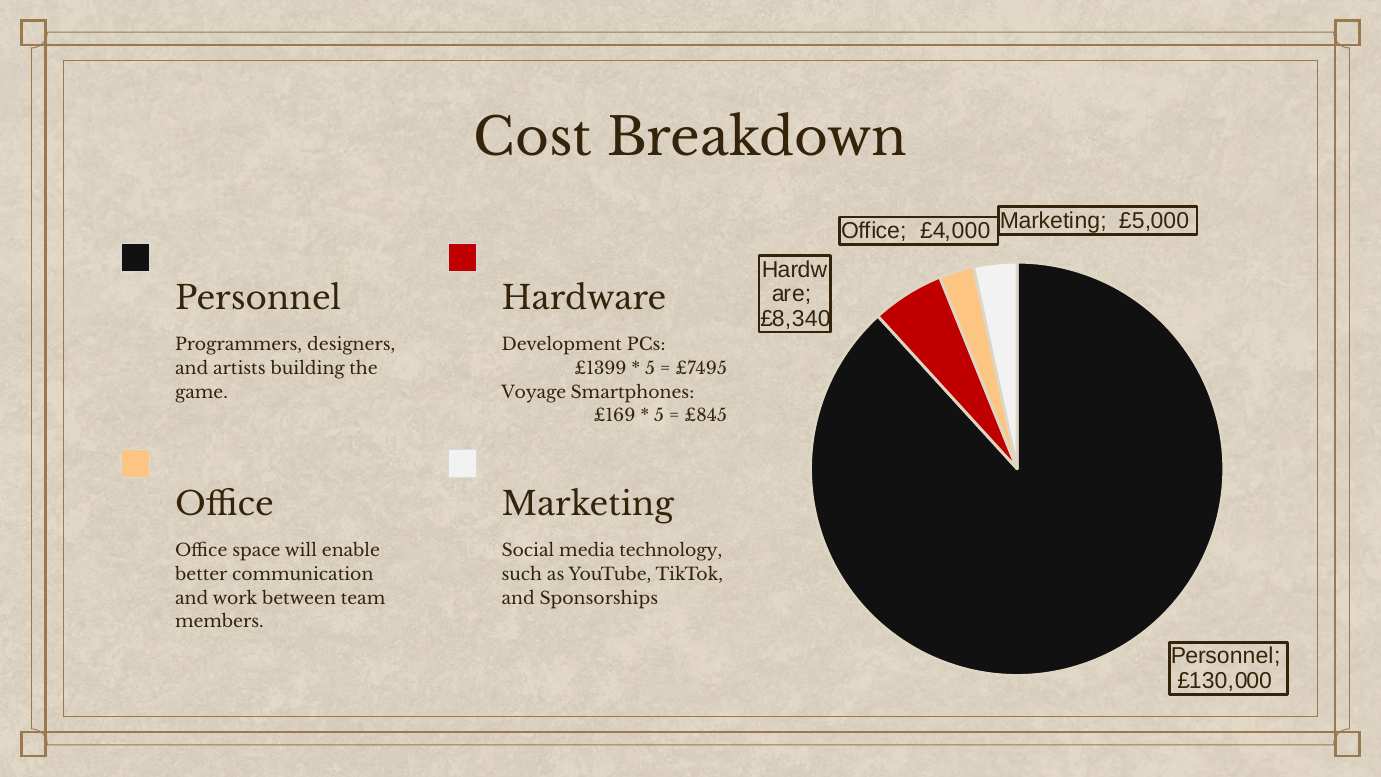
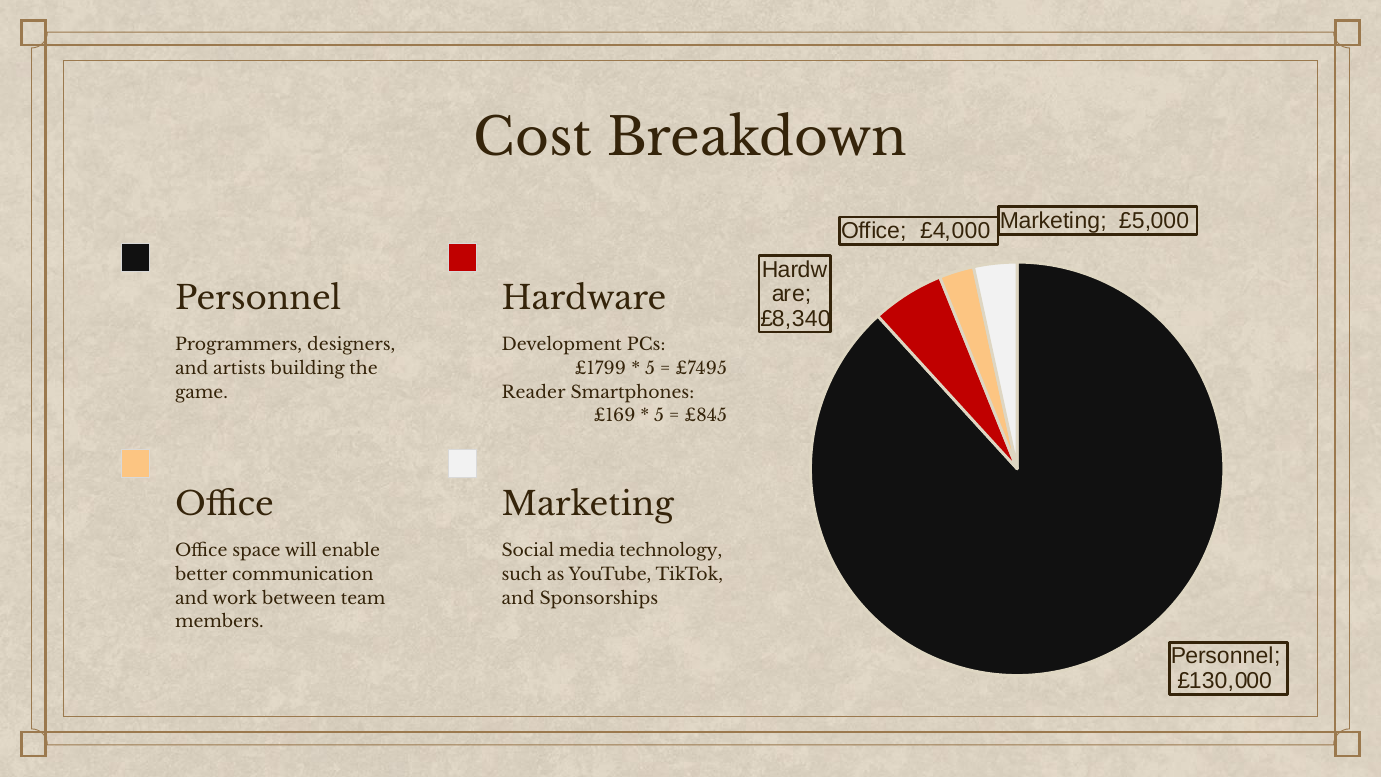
£1399: £1399 -> £1799 (600, 368)
Voyage: Voyage -> Reader (534, 392)
